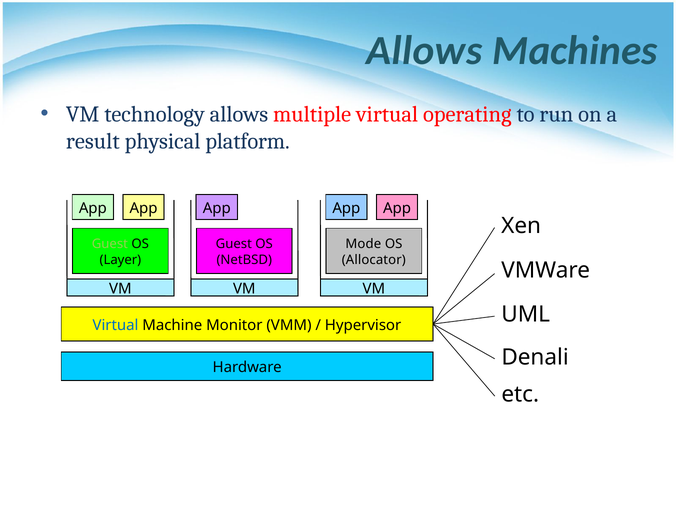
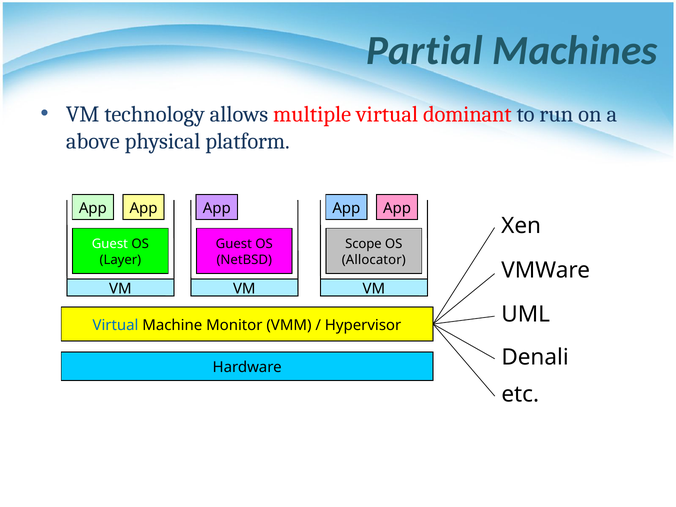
Allows: Allows -> Partial (424, 51)
operating: operating -> dominant (467, 114)
result: result -> above (93, 141)
Guest colour: light green -> white (110, 244)
Mode: Mode -> Scope (363, 244)
